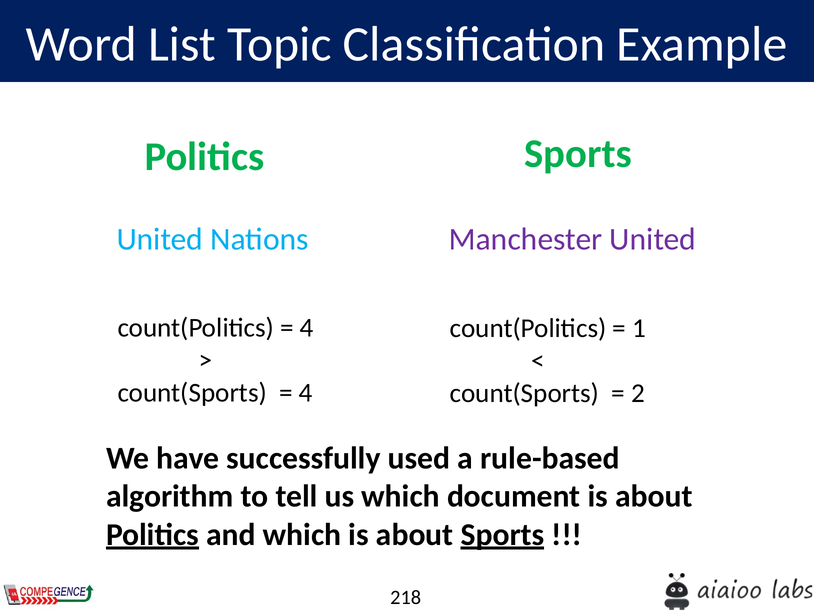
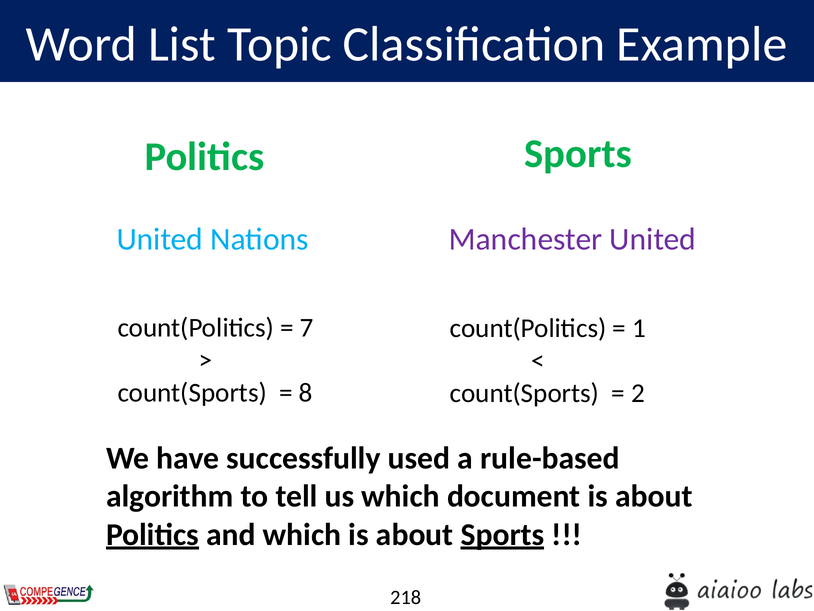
4: 4 -> 7 (307, 327)
4: 4 -> 8 (306, 393)
